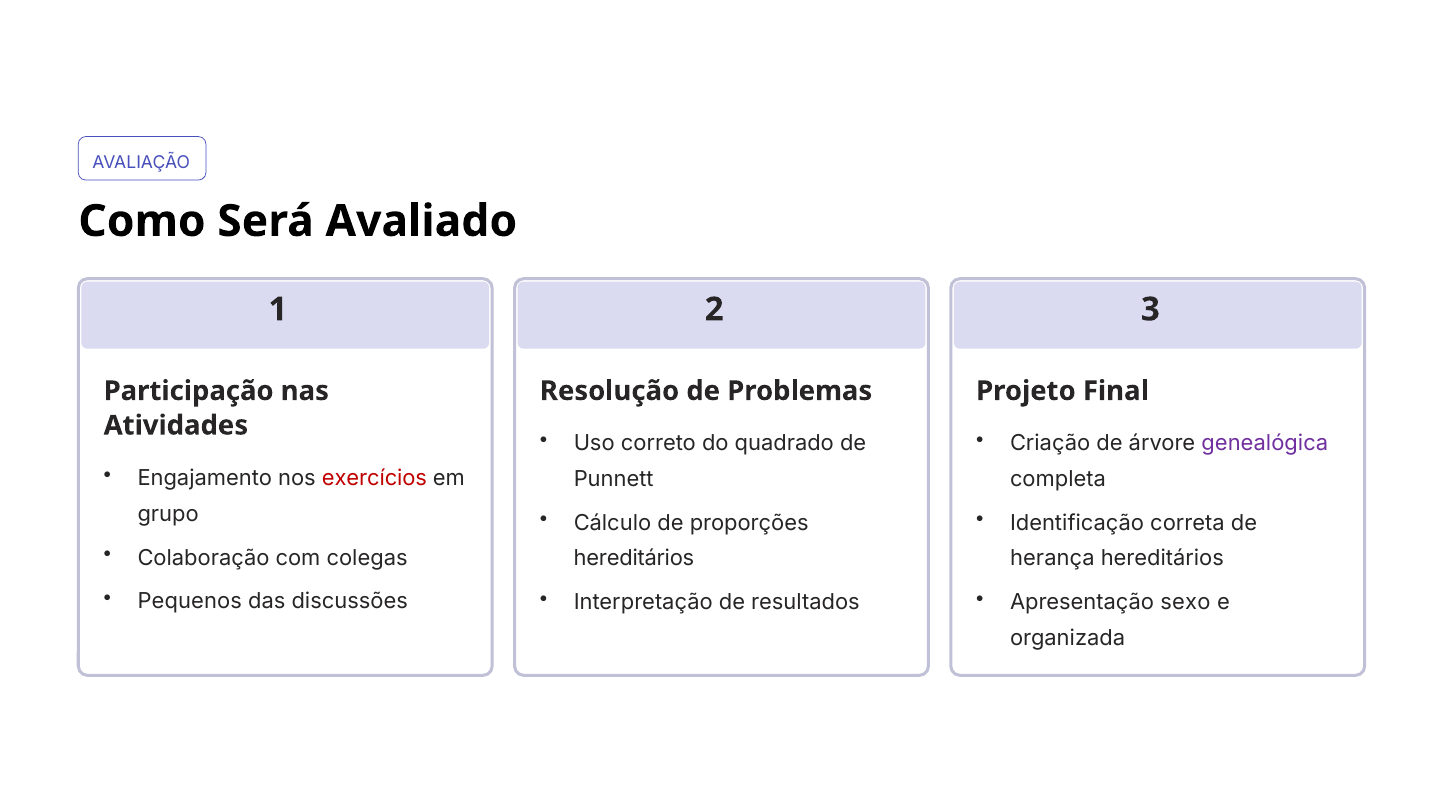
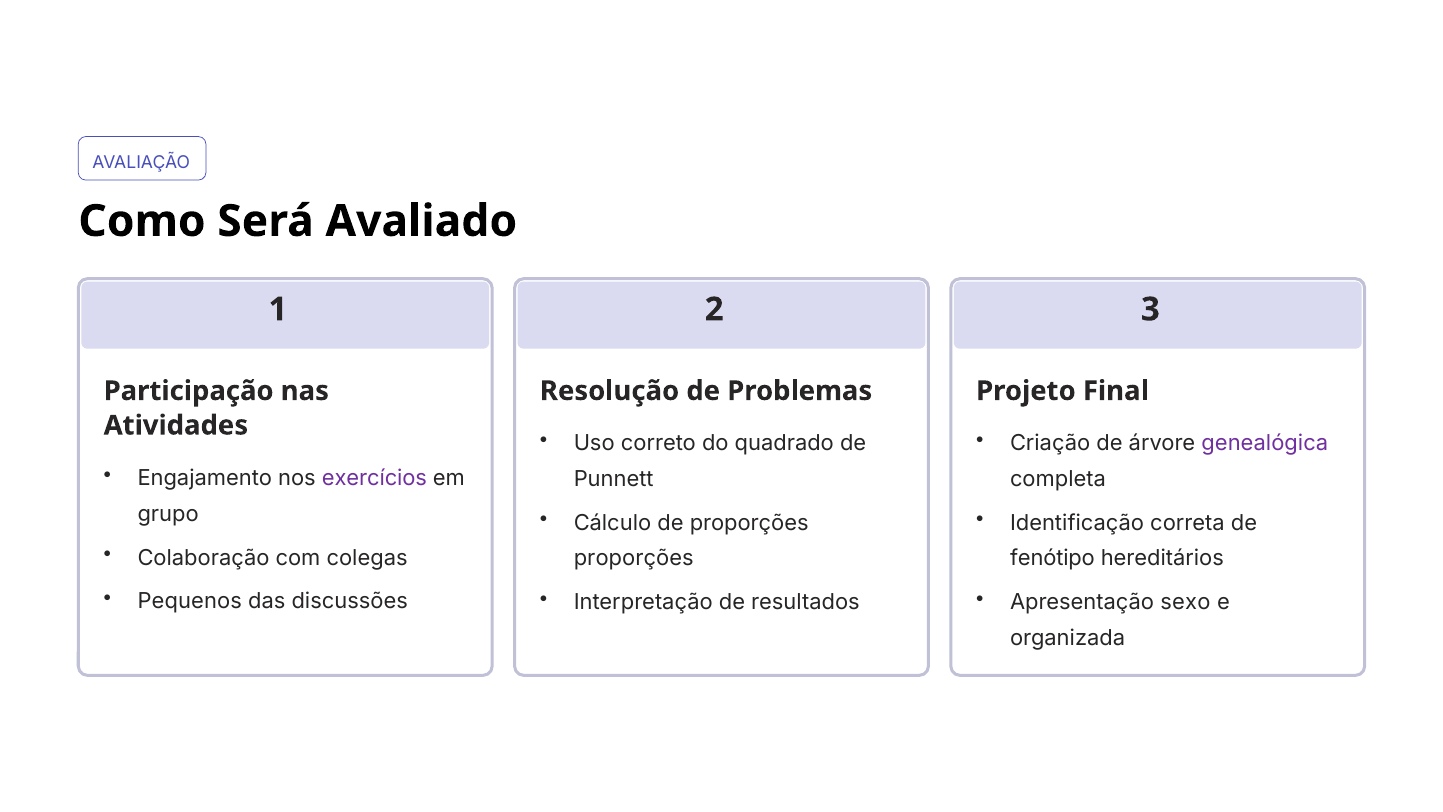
exercícios colour: red -> purple (374, 478)
hereditários: hereditários -> proporções (634, 559)
herança: herança -> fenótipo (1052, 559)
